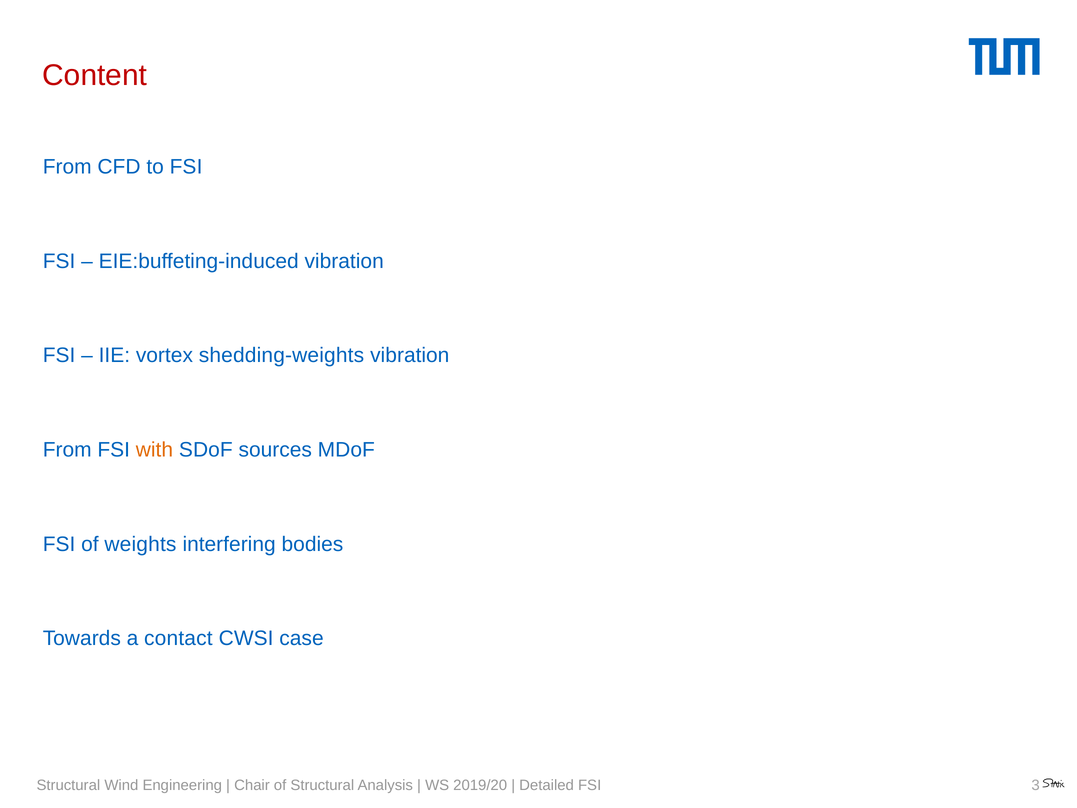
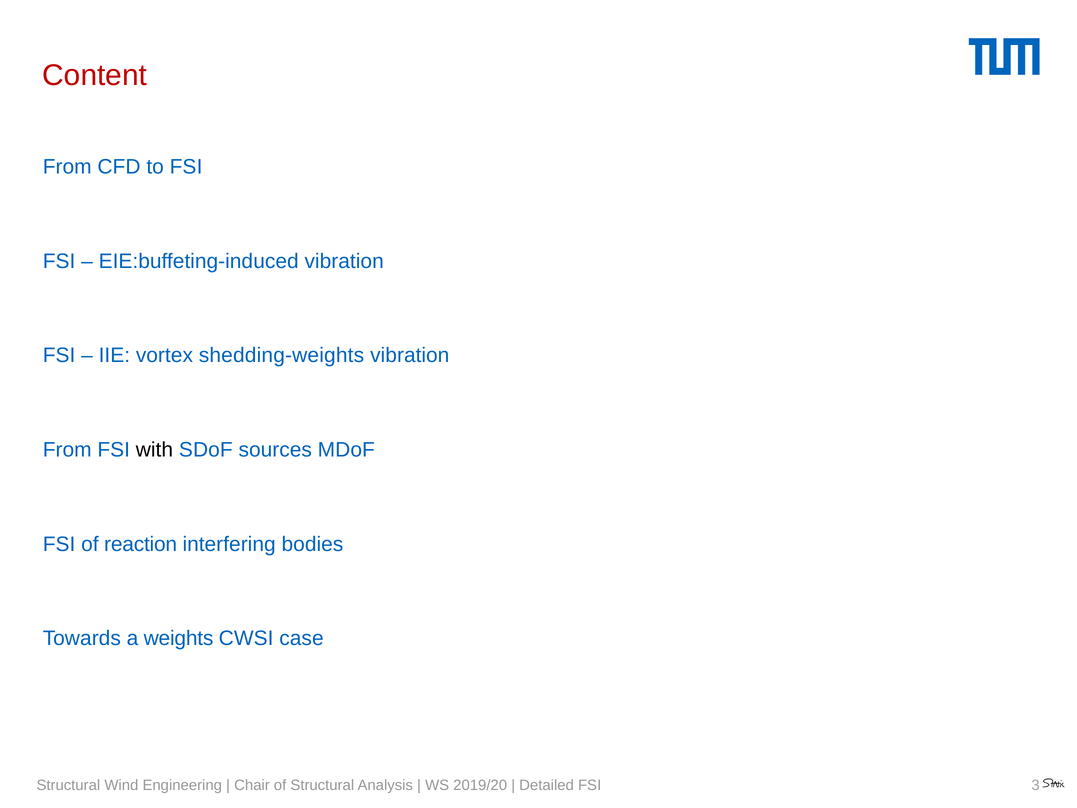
with colour: orange -> black (154, 450)
weights: weights -> reaction (141, 544)
contact: contact -> weights (179, 638)
